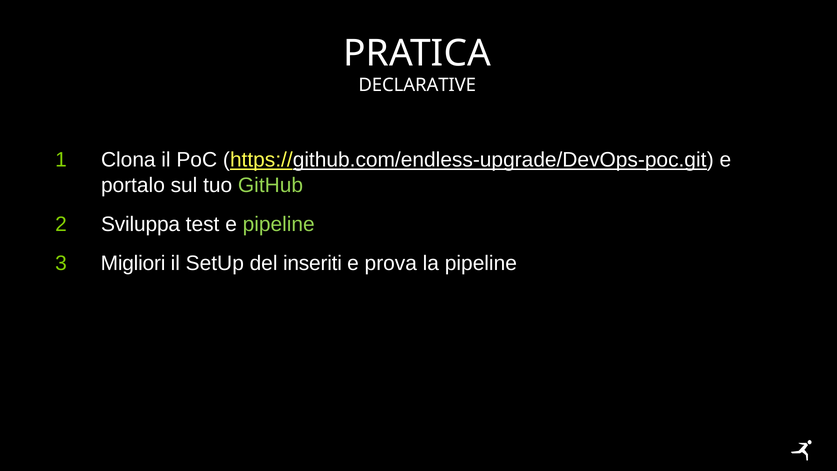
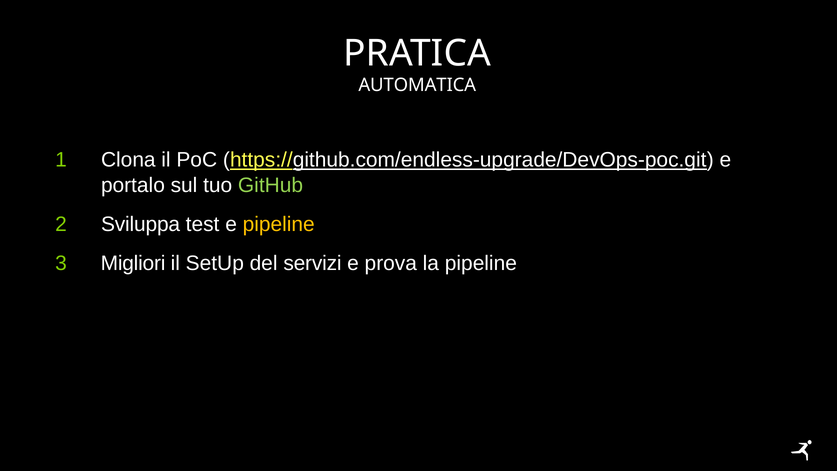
DECLARATIVE: DECLARATIVE -> AUTOMATICA (417, 85)
pipeline colour: light green -> yellow (279, 224)
inseriti: inseriti -> servizi (312, 263)
